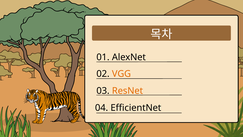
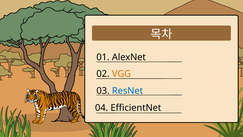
ResNet colour: orange -> blue (127, 91)
